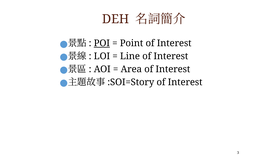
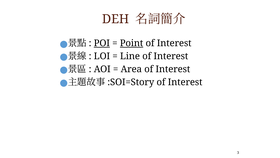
Point underline: none -> present (132, 43)
